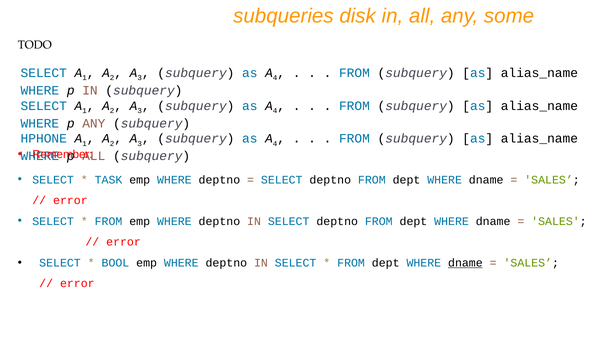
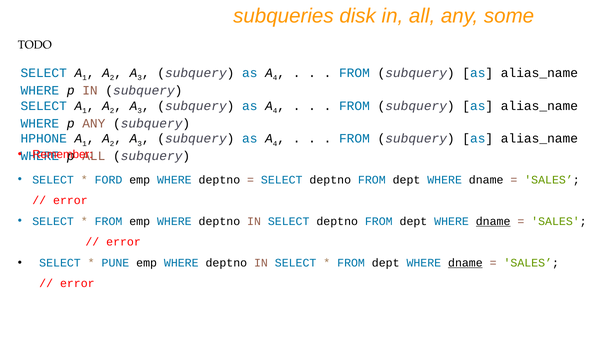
TASK: TASK -> FORD (109, 180)
dname underline: none -> present (493, 222)
BOOL: BOOL -> PUNE (115, 263)
